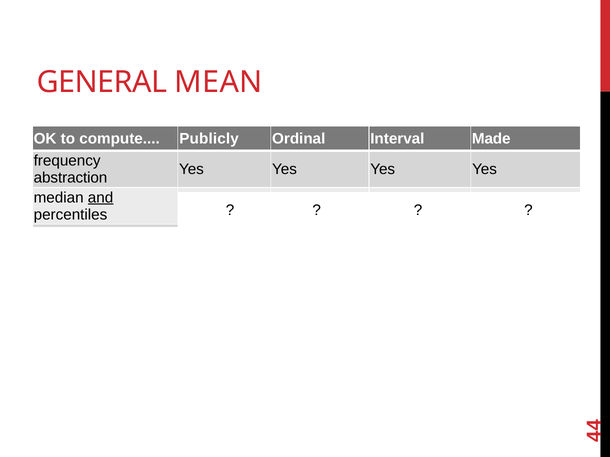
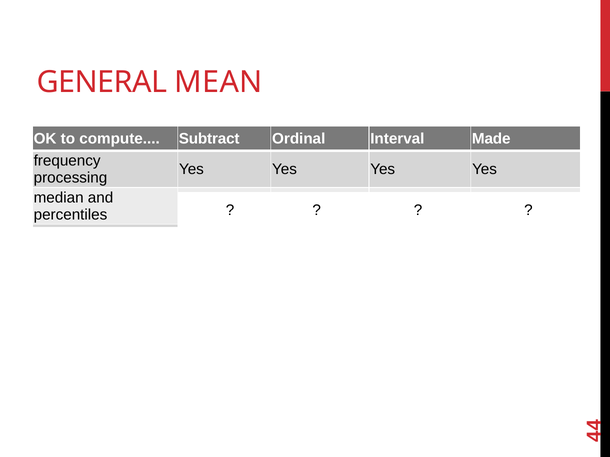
compute Publicly: Publicly -> Subtract (209, 139)
abstraction: abstraction -> processing (70, 178)
and underline: present -> none (101, 198)
